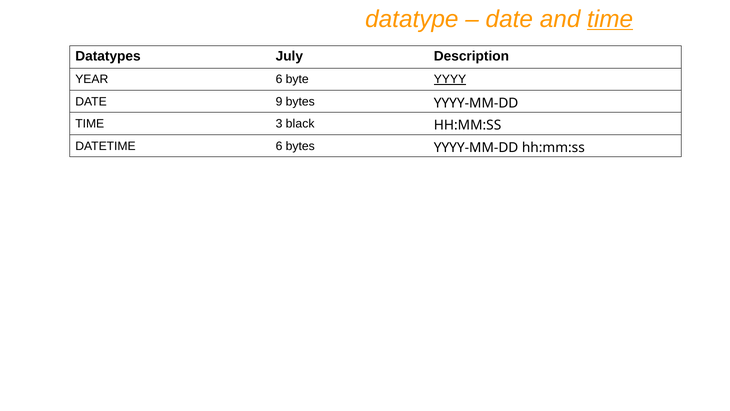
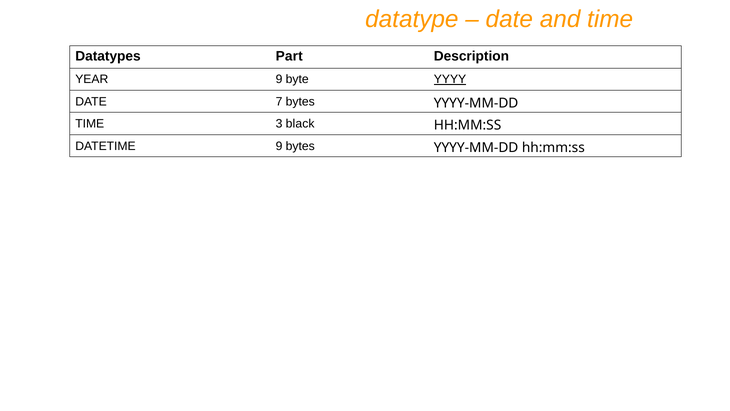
time underline: present -> none (610, 19)
July: July -> Part (289, 56)
YEAR 6: 6 -> 9 (279, 79)
9: 9 -> 7 (279, 101)
DATETIME 6: 6 -> 9 (279, 146)
